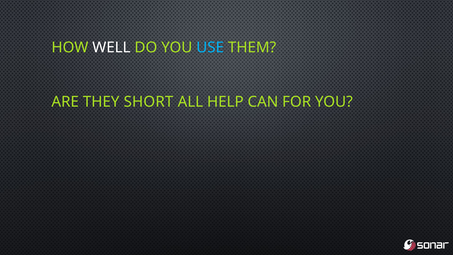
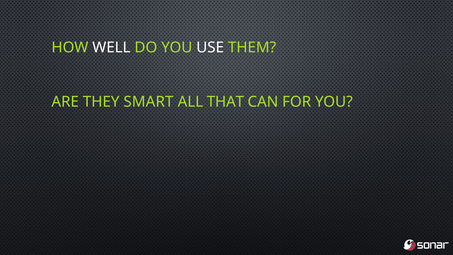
USE colour: light blue -> white (210, 47)
SHORT: SHORT -> SMART (148, 102)
HELP: HELP -> THAT (225, 102)
